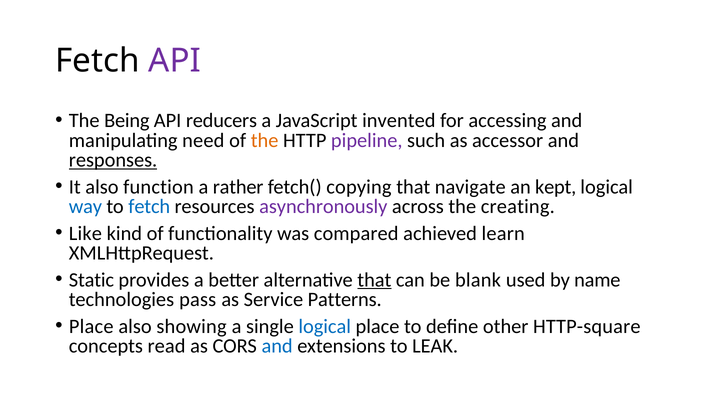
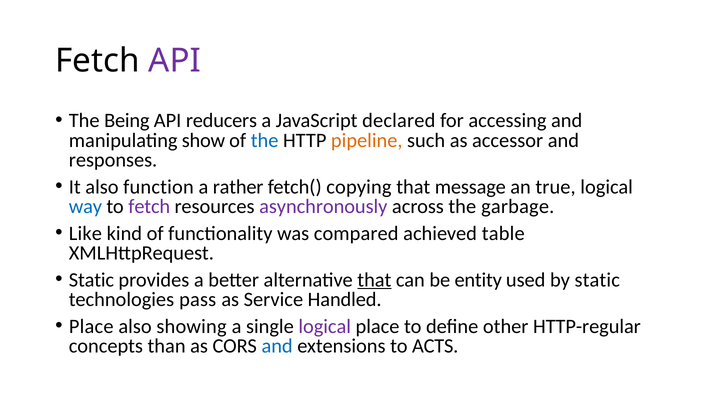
invented: invented -> declared (399, 120)
need: need -> show (203, 140)
the colour: orange -> blue (265, 140)
pipeline colour: purple -> orange (367, 140)
responses underline: present -> none (113, 160)
navigate: navigate -> message (470, 187)
kept: kept -> true (556, 187)
fetch colour: blue -> purple (149, 207)
creating: creating -> garbage (518, 207)
learn: learn -> table (503, 233)
blank: blank -> entity (478, 280)
by name: name -> static (597, 280)
Patterns: Patterns -> Handled (345, 300)
logical colour: blue -> purple (325, 326)
HTTP-square: HTTP-square -> HTTP-regular (587, 326)
read: read -> than (167, 346)
LEAK: LEAK -> ACTS (435, 346)
